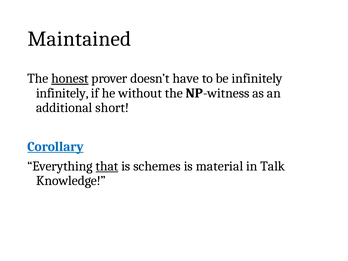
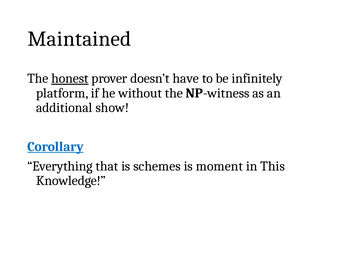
infinitely: infinitely -> platform (62, 93)
short: short -> show (112, 108)
that underline: present -> none (107, 166)
material: material -> moment (219, 166)
Talk: Talk -> This (273, 166)
